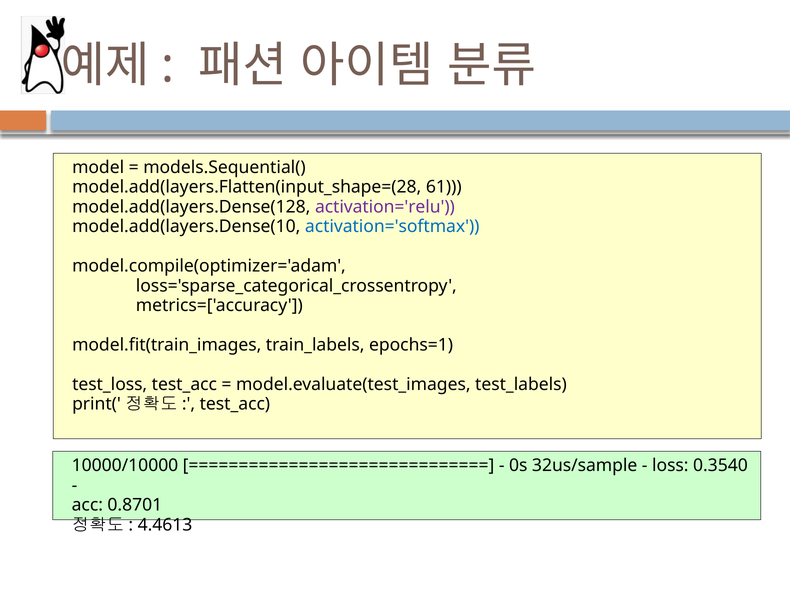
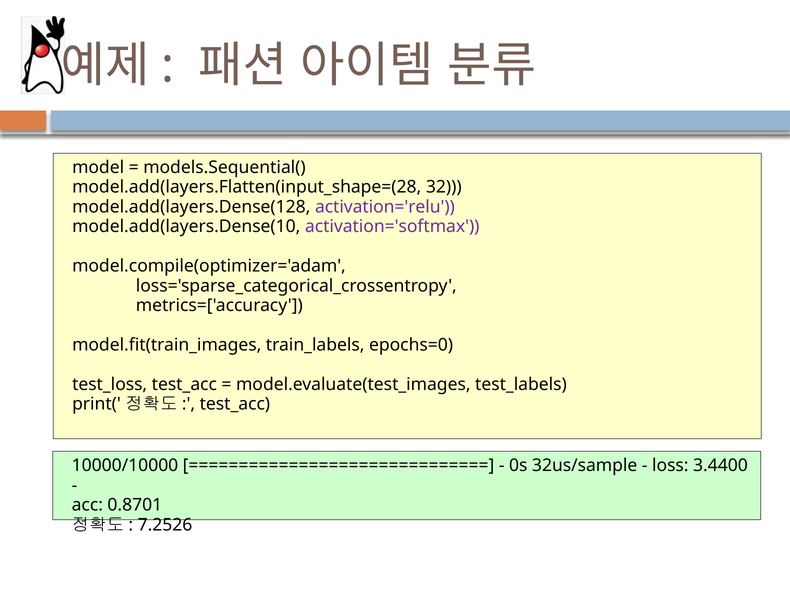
61: 61 -> 32 (444, 187)
activation='softmax colour: blue -> purple (392, 227)
epochs=1: epochs=1 -> epochs=0 (411, 345)
0.3540: 0.3540 -> 3.4400 (720, 466)
4.4613: 4.4613 -> 7.2526 (165, 525)
